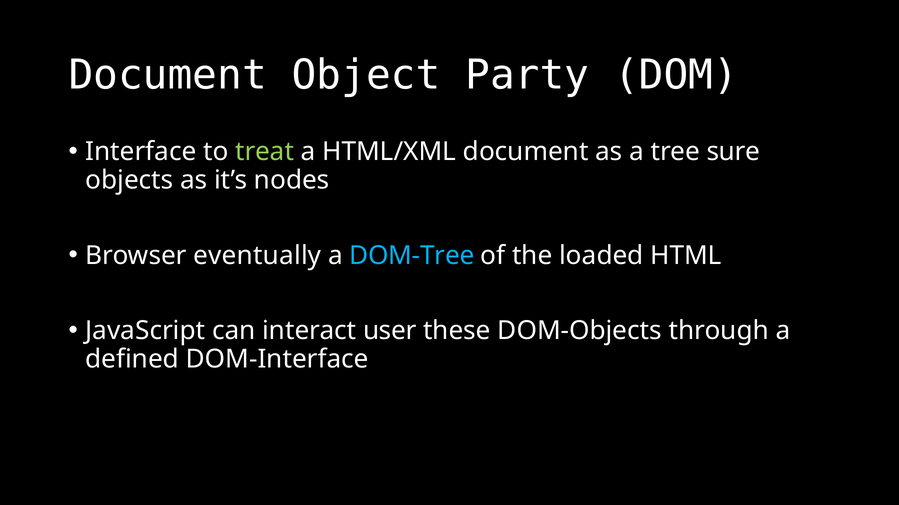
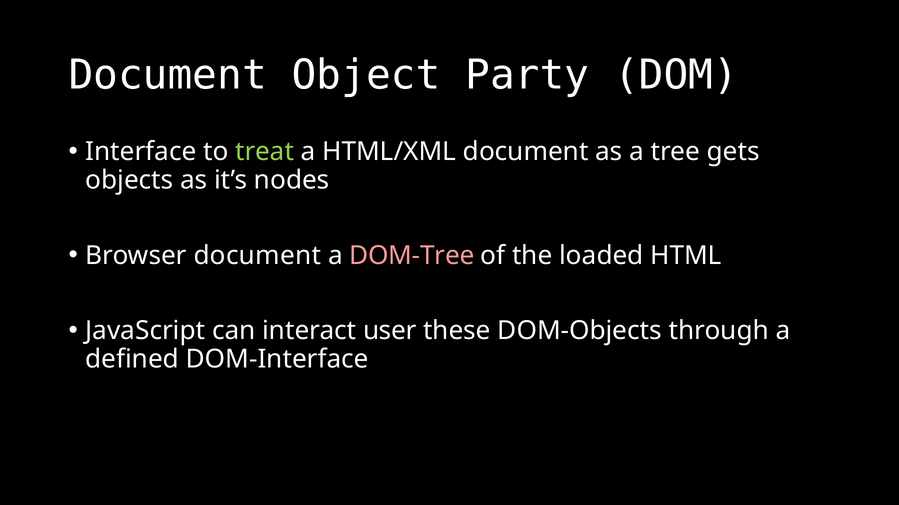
sure: sure -> gets (733, 152)
Browser eventually: eventually -> document (257, 256)
DOM-Tree colour: light blue -> pink (412, 256)
